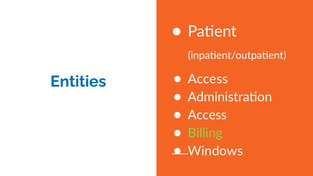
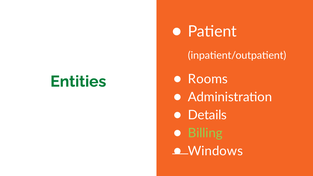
Access: Access -> Rooms (208, 79)
Entities colour: blue -> green (78, 82)
Access: Access -> Details (207, 115)
